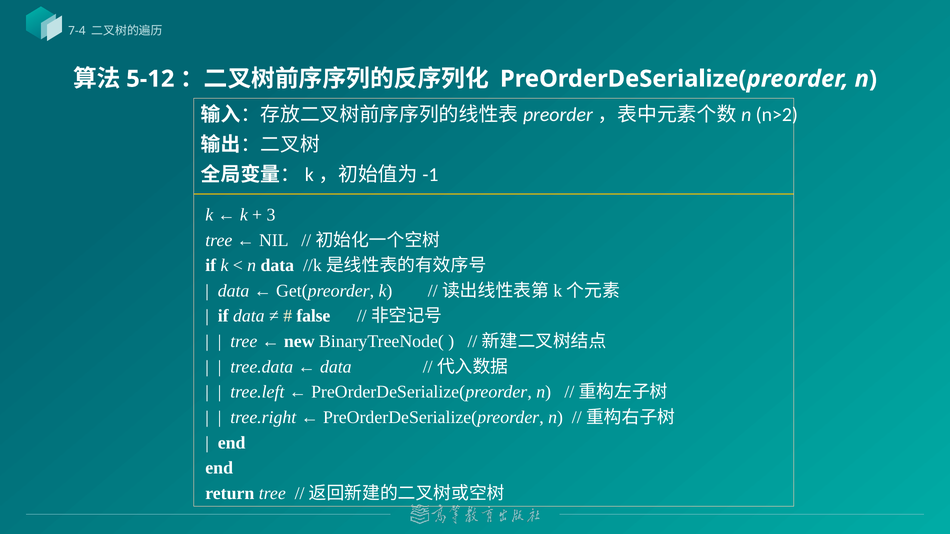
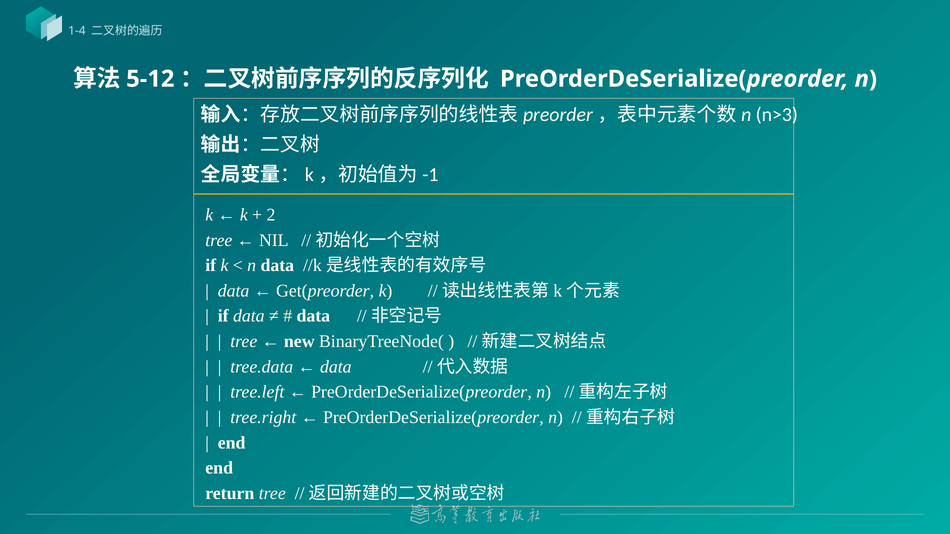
7-4: 7-4 -> 1-4 (77, 31)
n>2: n>2 -> n>3 (777, 115)
3: 3 -> 2 (271, 215)
false: false -> data (313, 316)
